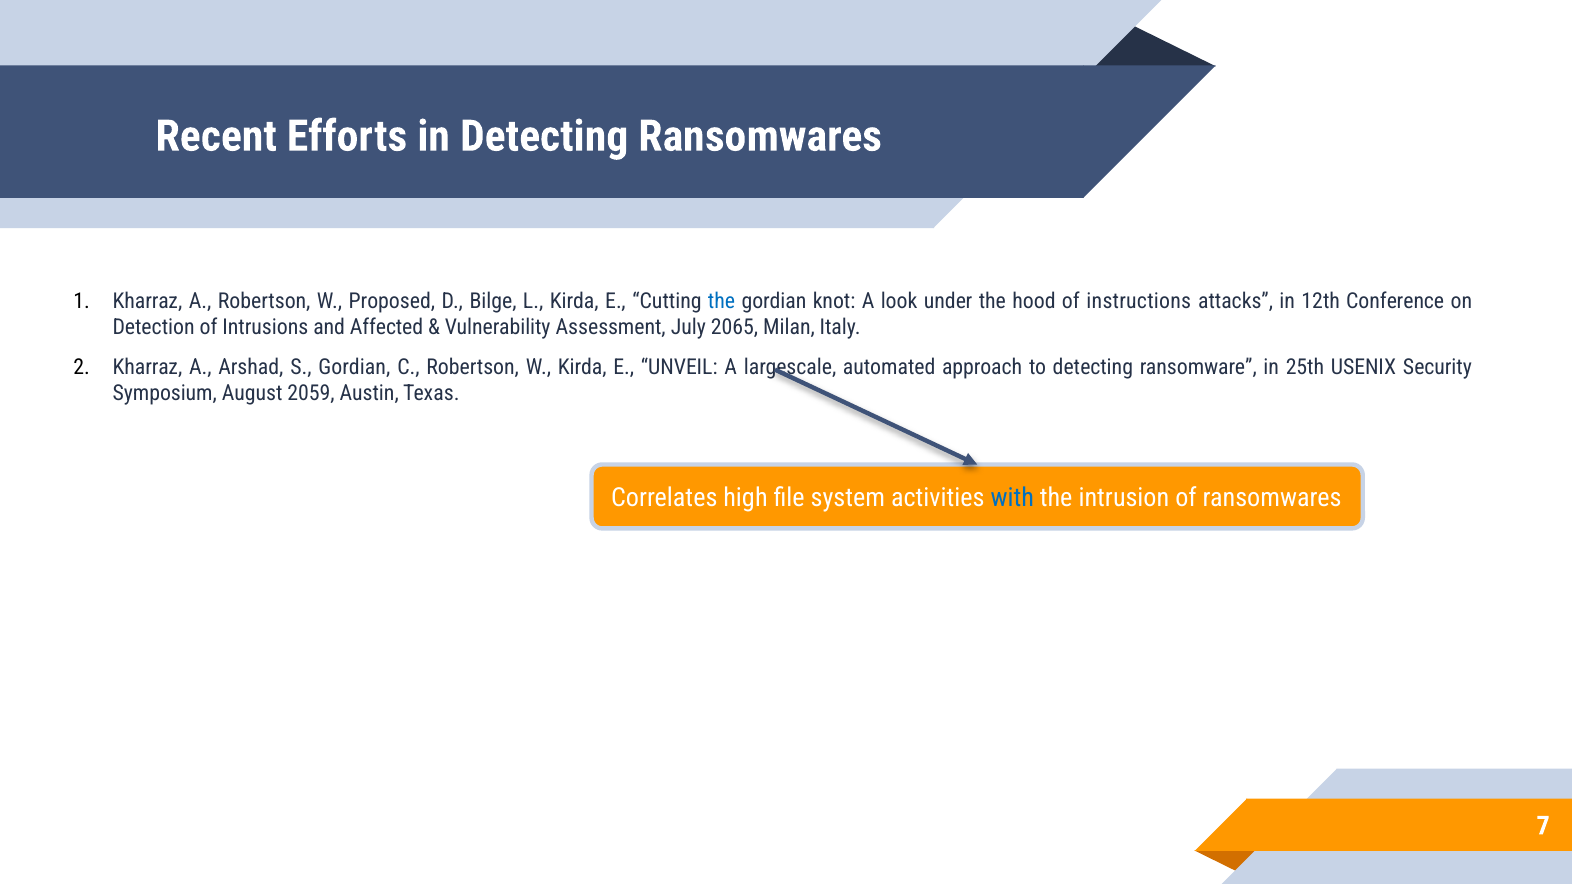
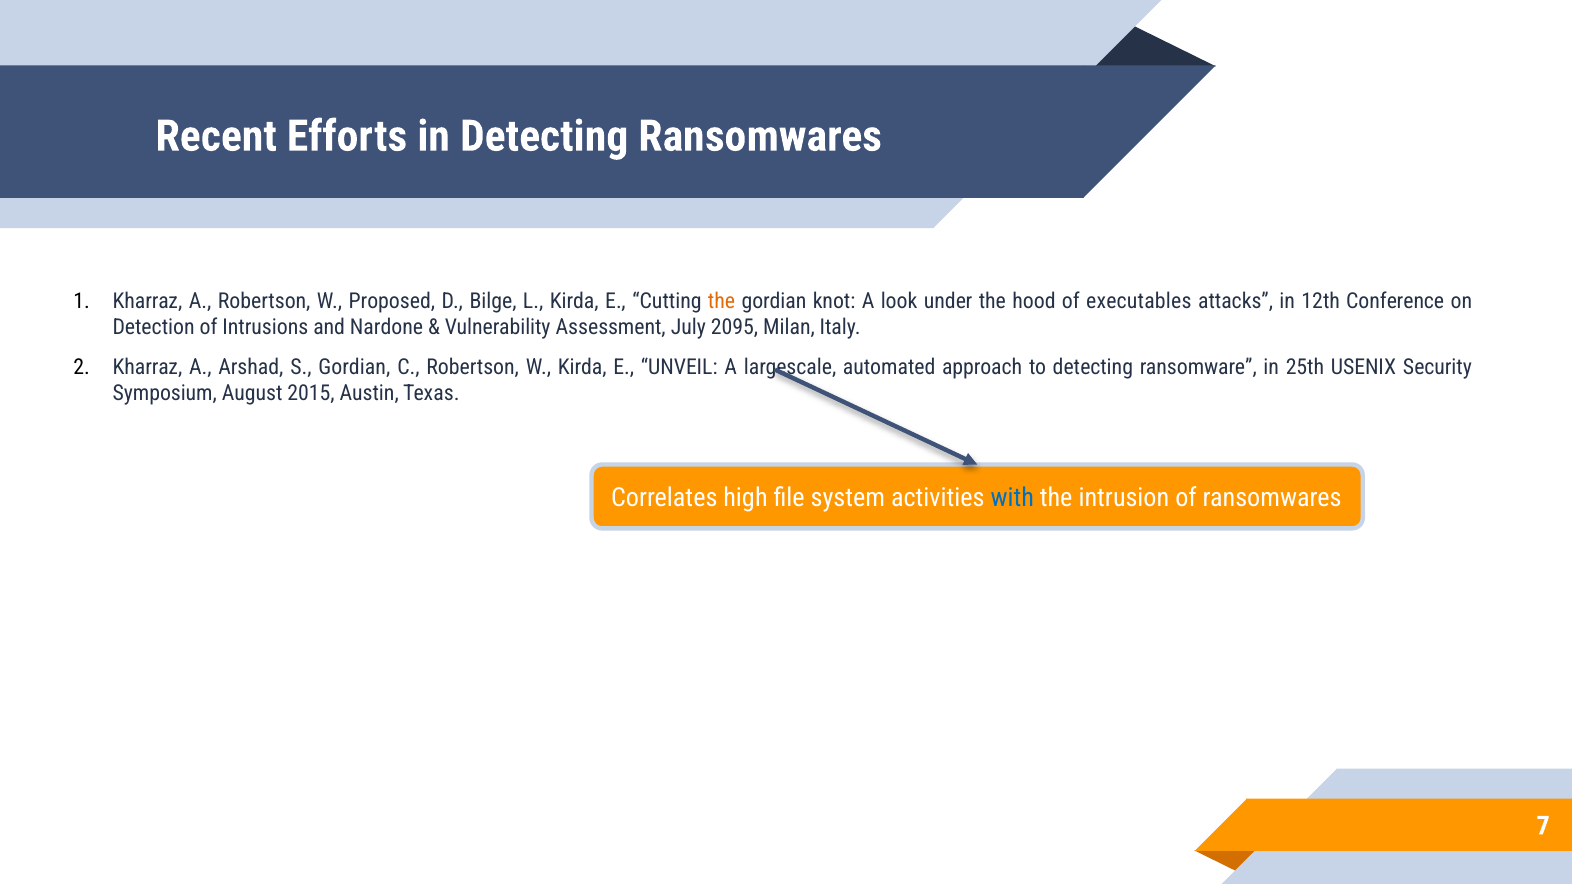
the colour: blue -> orange (722, 302)
instructions: instructions -> executables (1139, 302)
Affected: Affected -> Nardone (386, 328)
2065: 2065 -> 2095 (735, 328)
2059: 2059 -> 2015 (311, 393)
